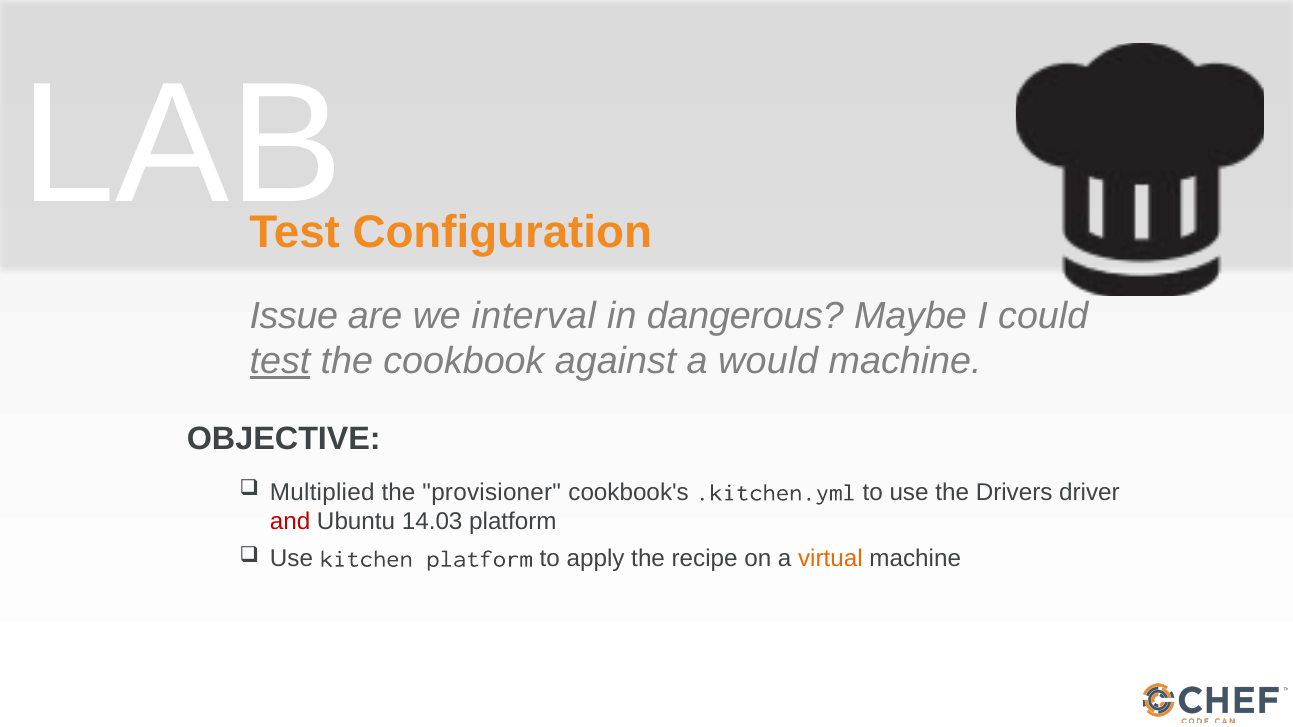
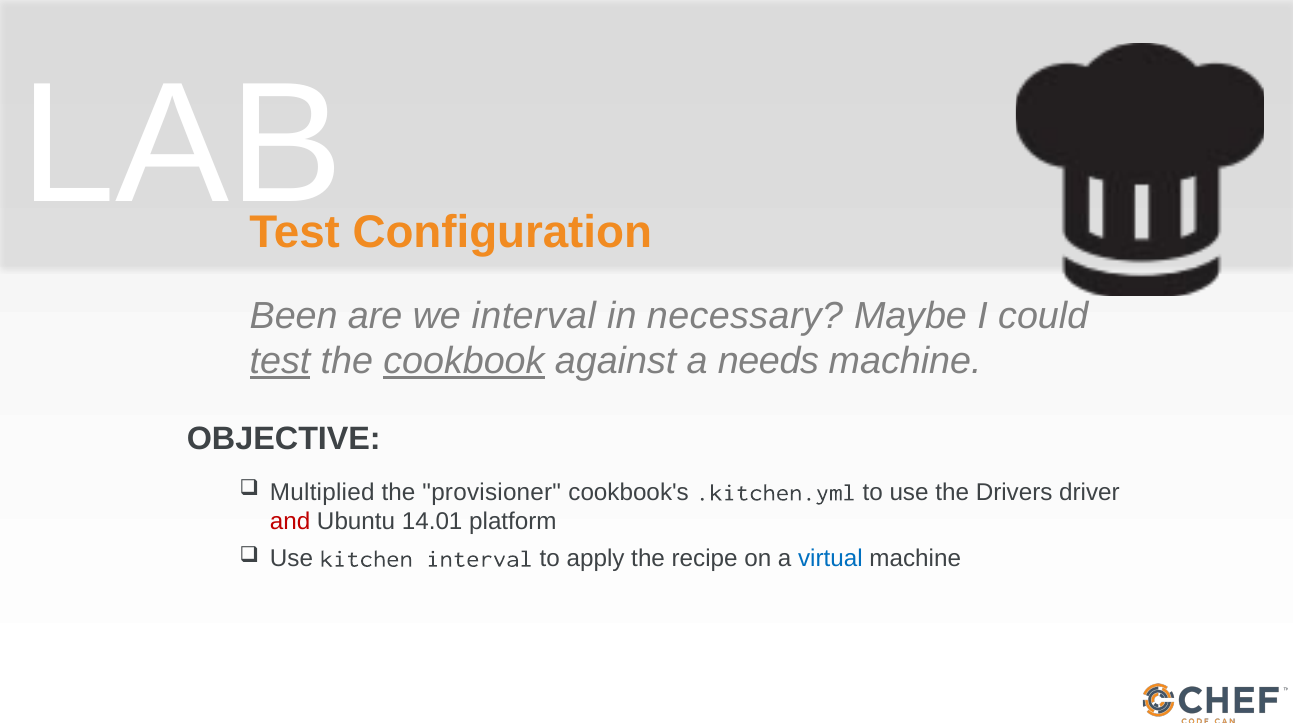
Issue: Issue -> Been (294, 316)
dangerous: dangerous -> necessary (745, 316)
cookbook underline: none -> present (464, 361)
would: would -> needs (768, 361)
14.03: 14.03 -> 14.01 (432, 522)
kitchen platform: platform -> interval (479, 559)
virtual colour: orange -> blue (830, 559)
